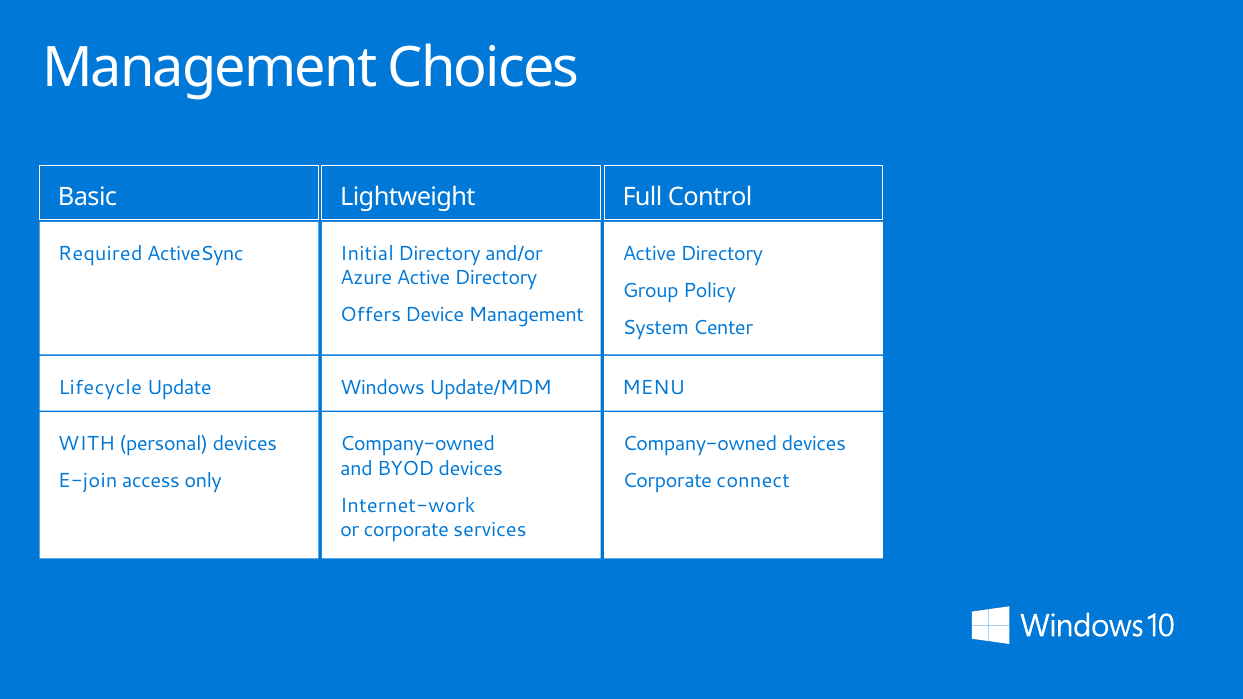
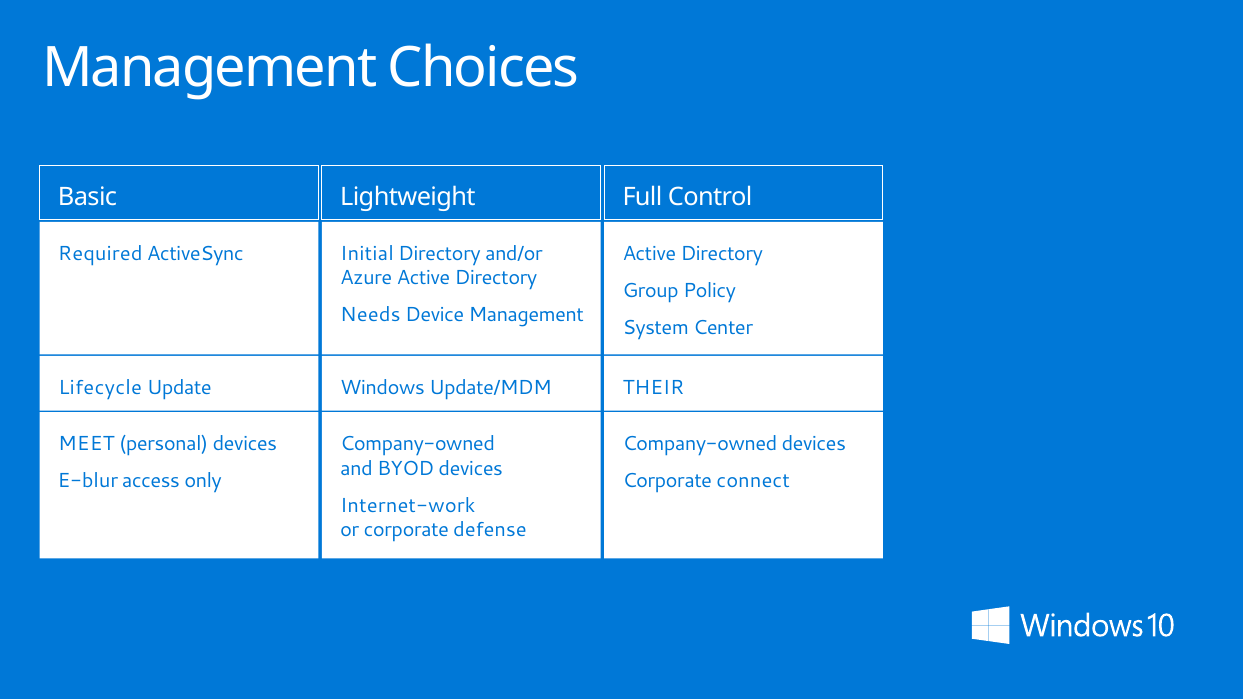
Offers: Offers -> Needs (371, 315)
MENU: MENU -> THEIR (653, 388)
WITH: WITH -> MEET (86, 444)
E-join: E-join -> E-blur (88, 481)
services: services -> defense (490, 530)
